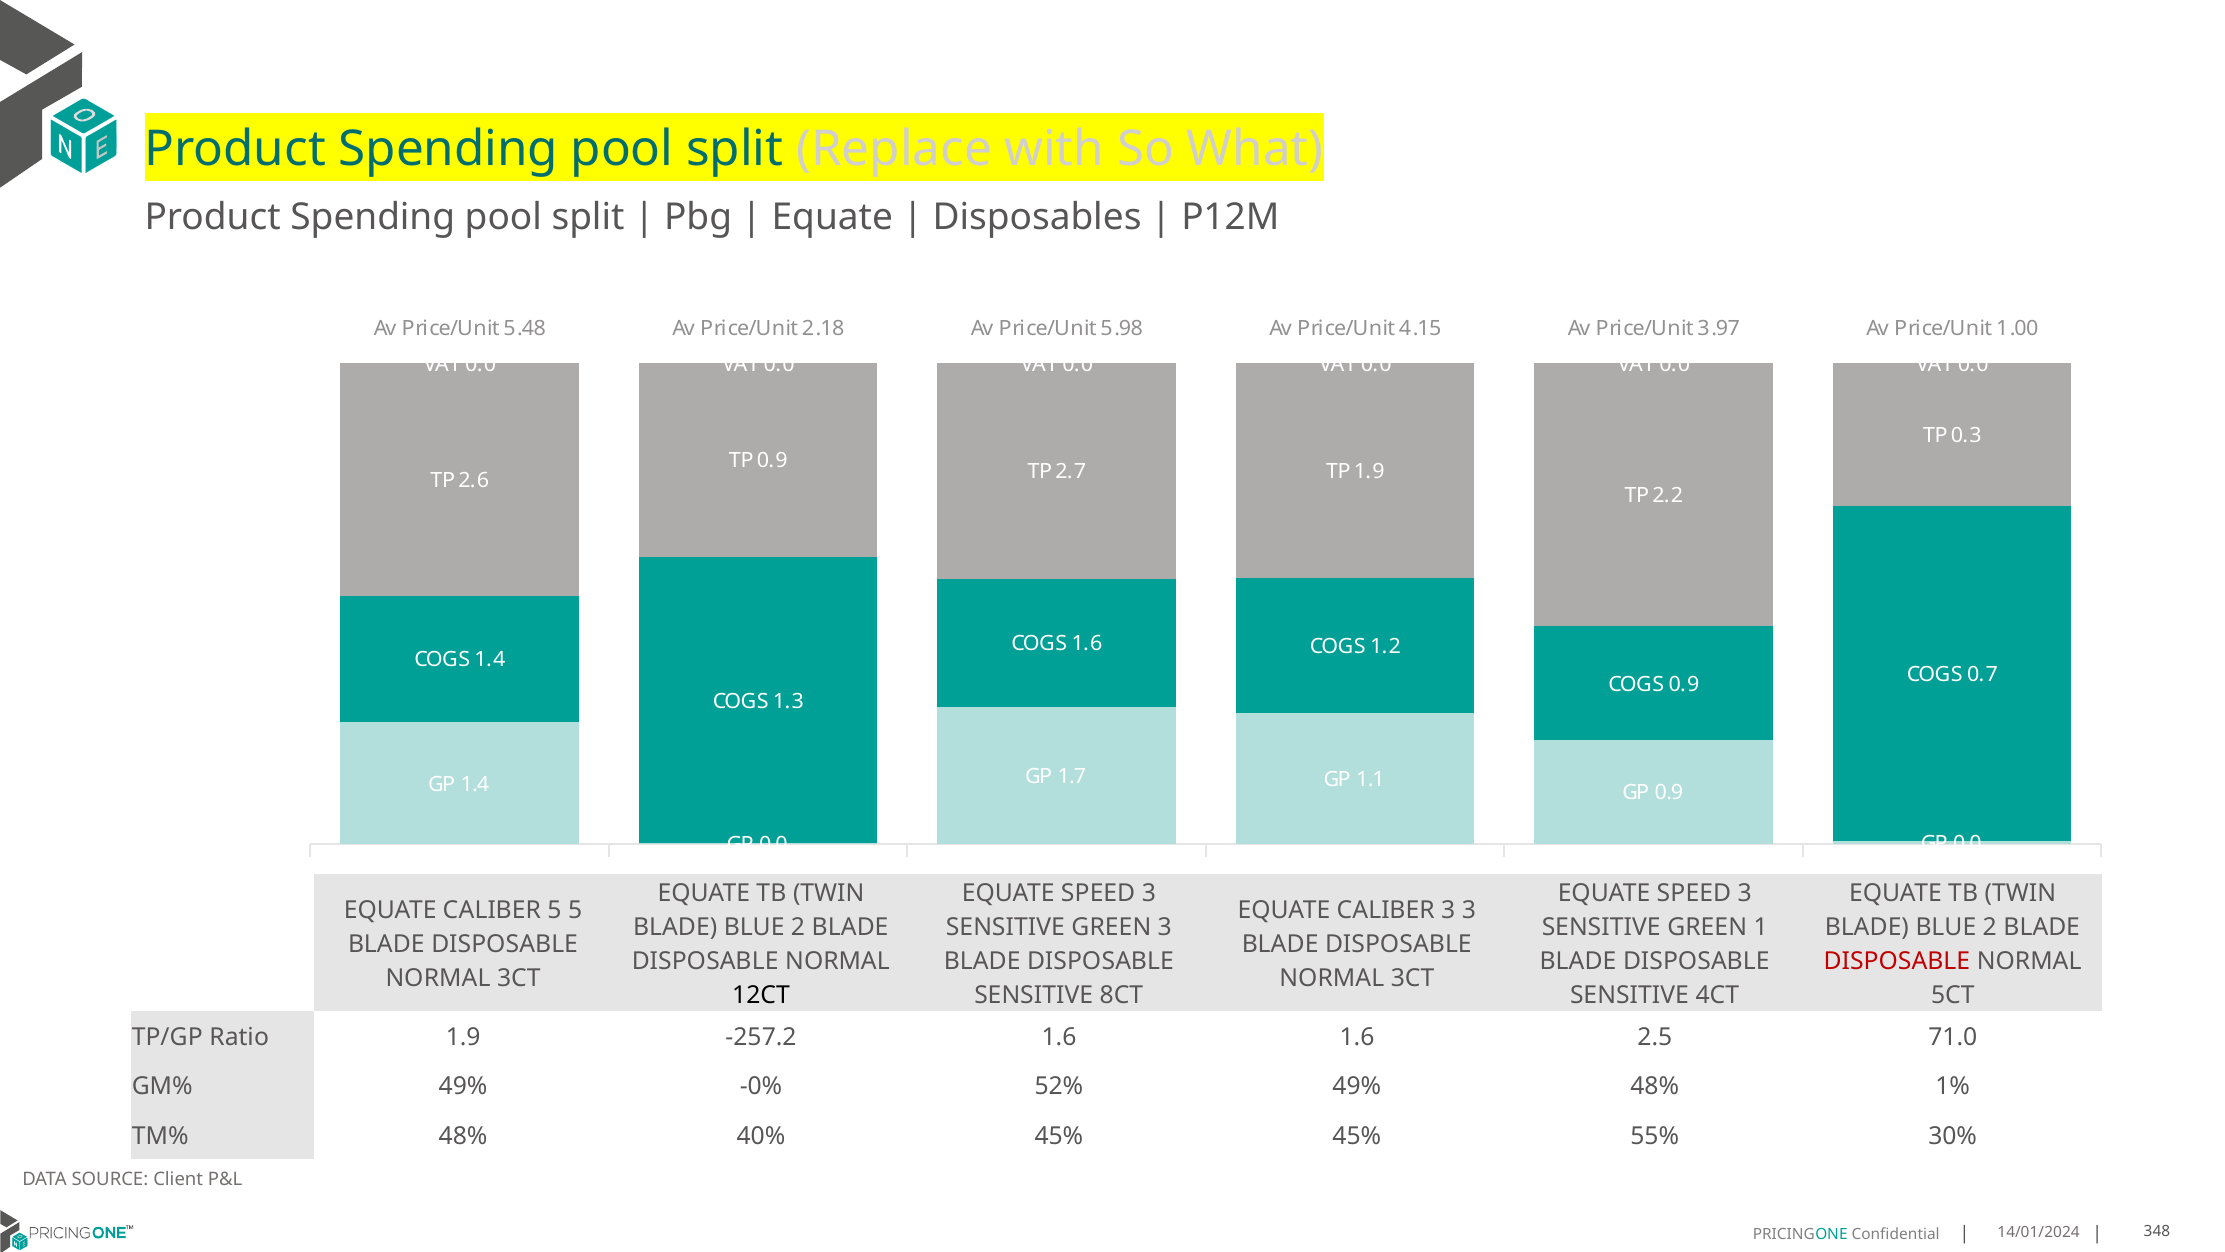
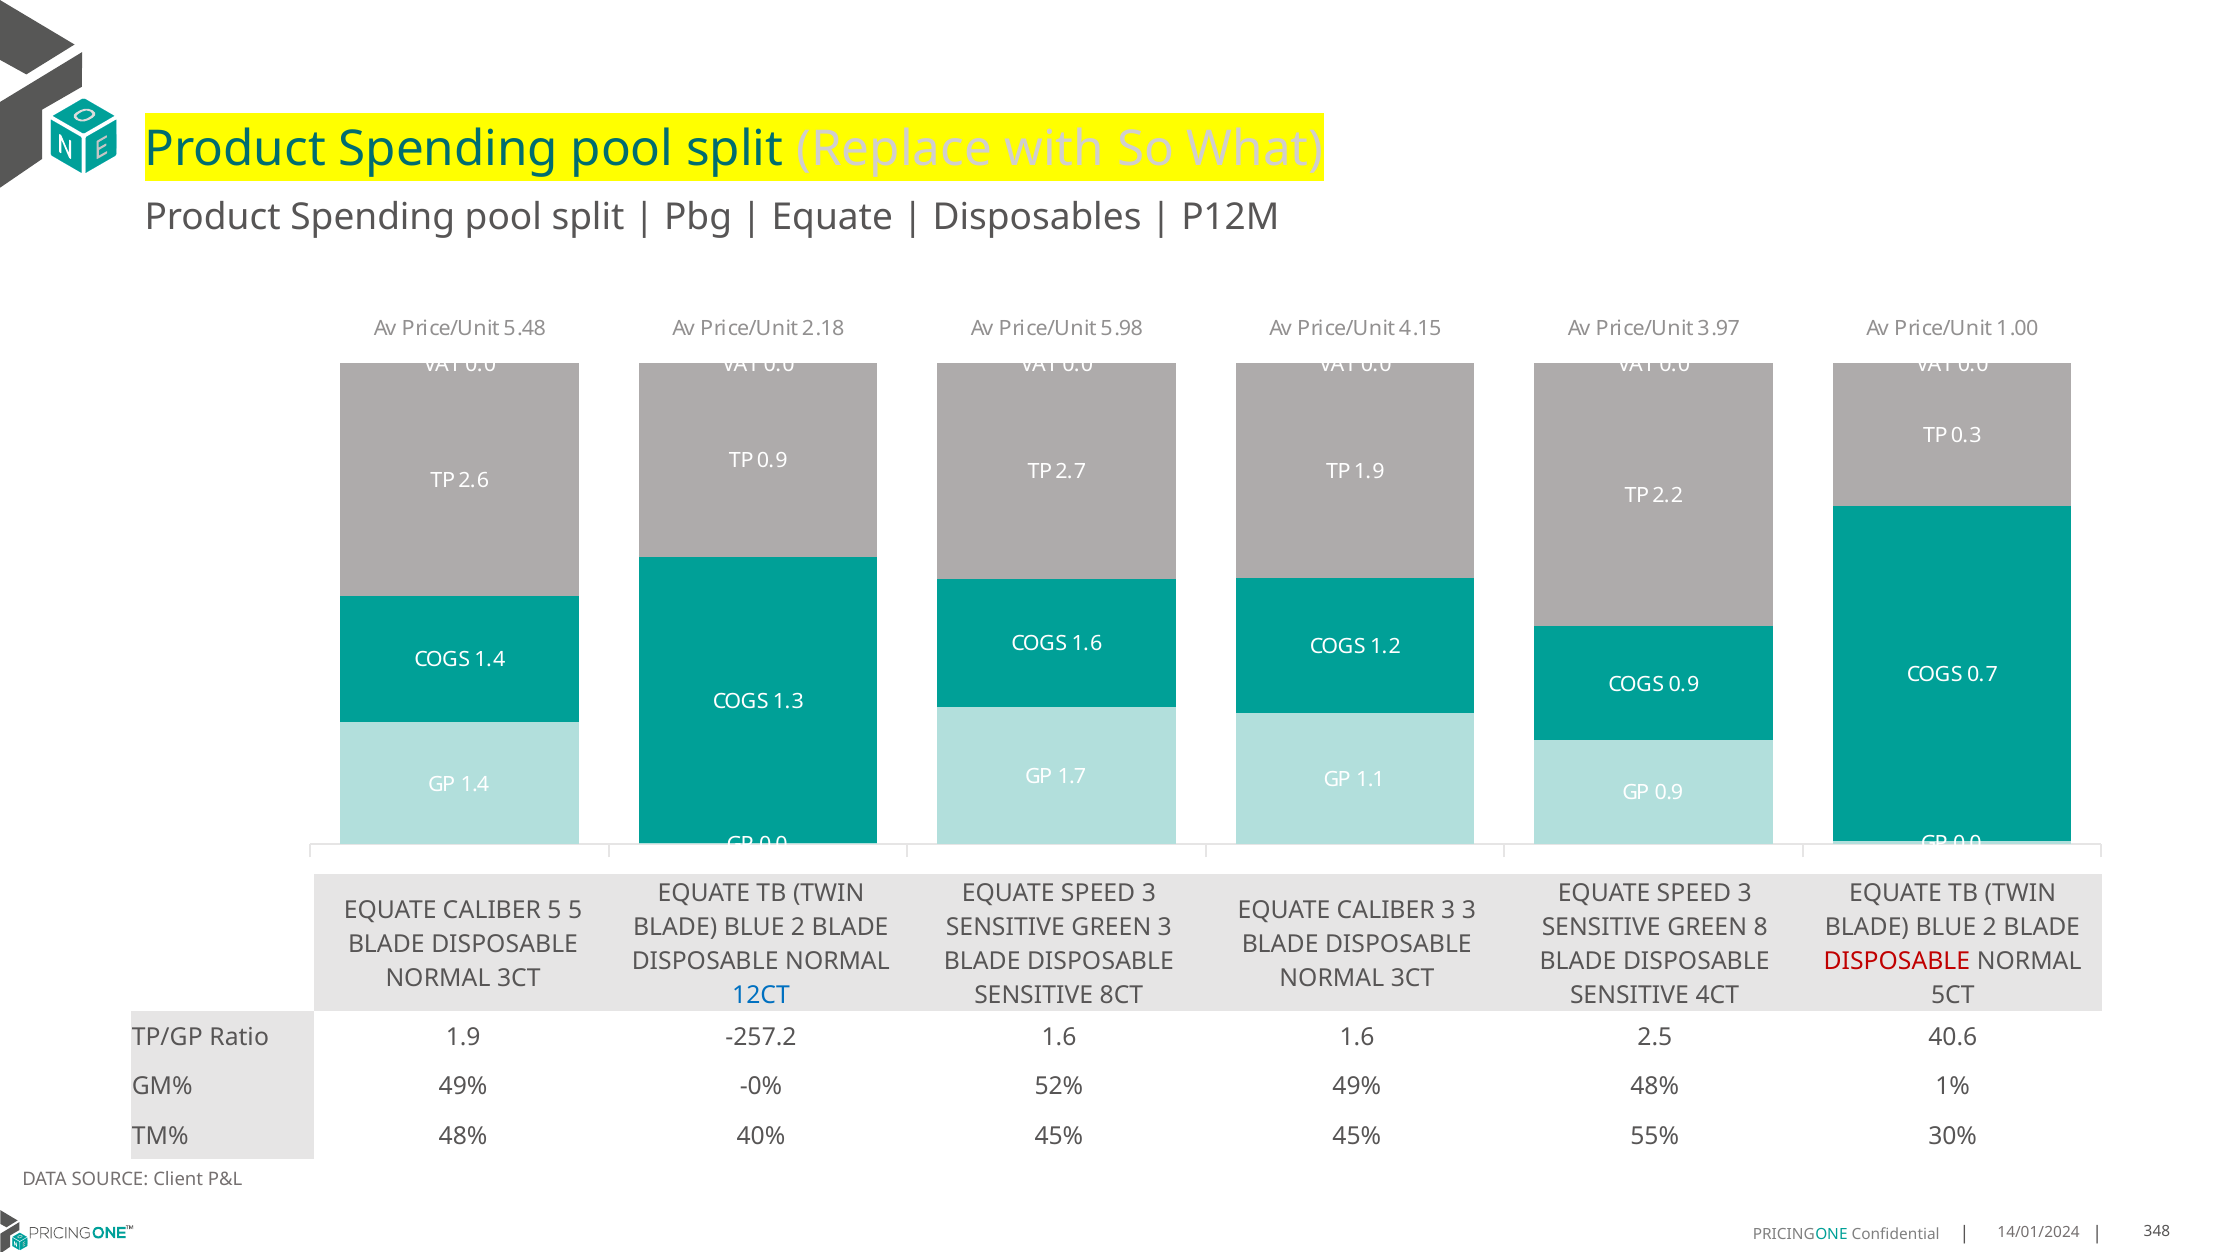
1: 1 -> 8 (1761, 927)
12CT colour: black -> blue (761, 995)
71.0: 71.0 -> 40.6 (1953, 1037)
